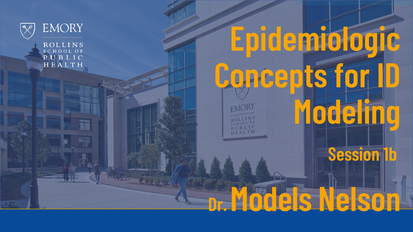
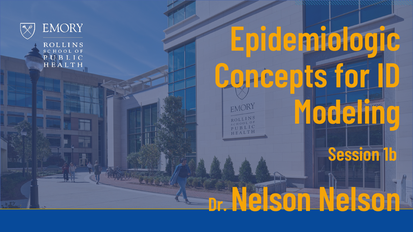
Dr Models: Models -> Nelson (271, 200)
